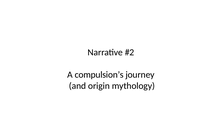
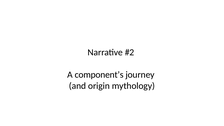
compulsion’s: compulsion’s -> component’s (99, 75)
